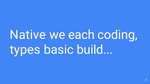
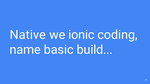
each: each -> ionic (81, 35)
types: types -> name (25, 50)
